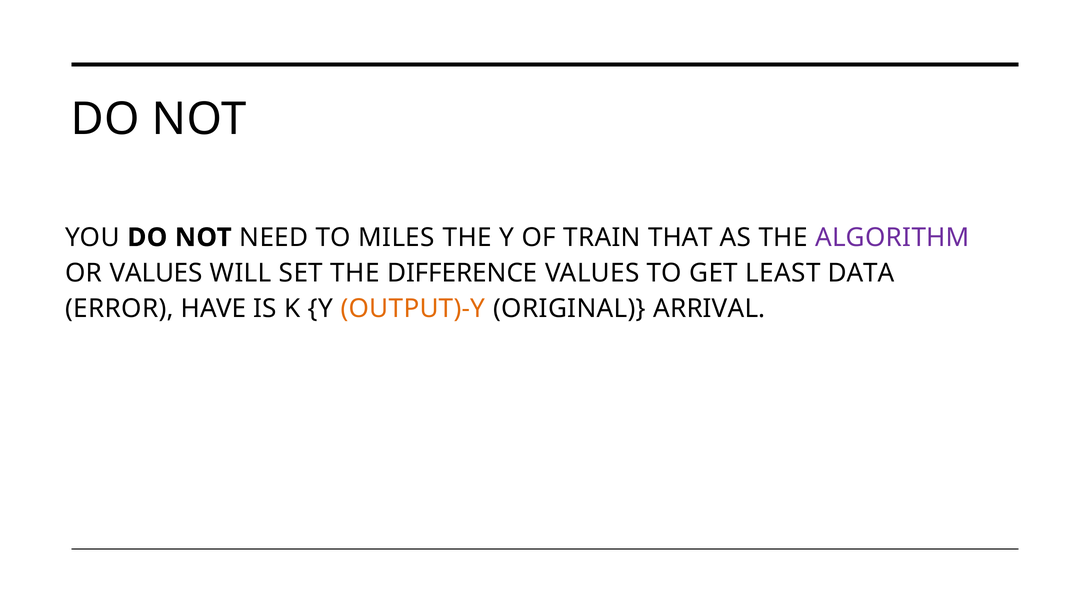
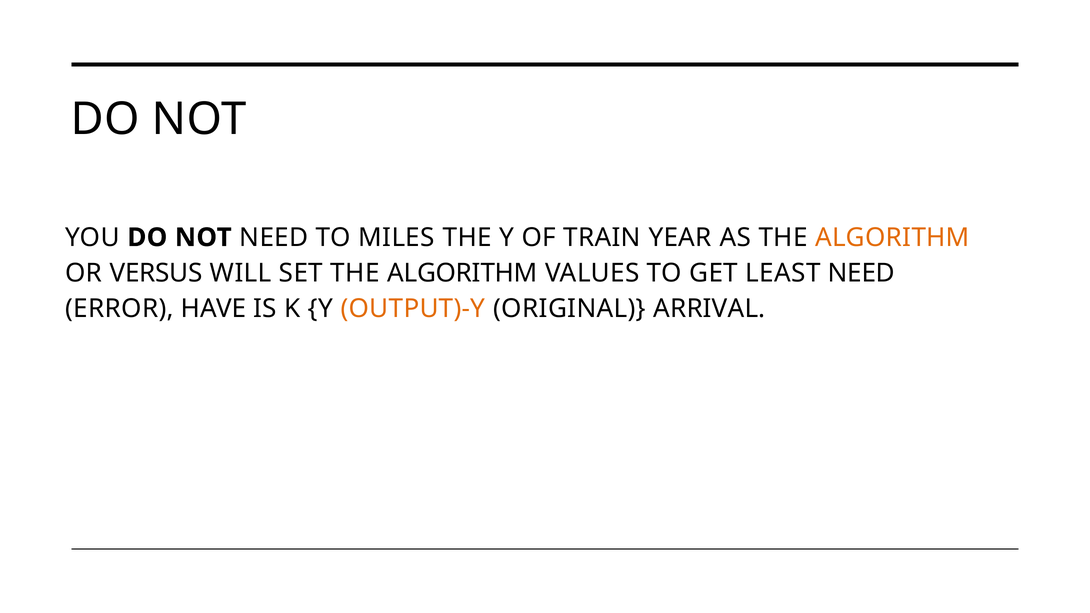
THAT: THAT -> YEAR (680, 238)
ALGORITHM colour: purple -> orange (892, 238)
OR VALUES: VALUES -> VERSUS (156, 273)
SET THE DIFFERENCE: DIFFERENCE -> ALGORITHM (462, 273)
LEAST DATA: DATA -> NEED (861, 273)
